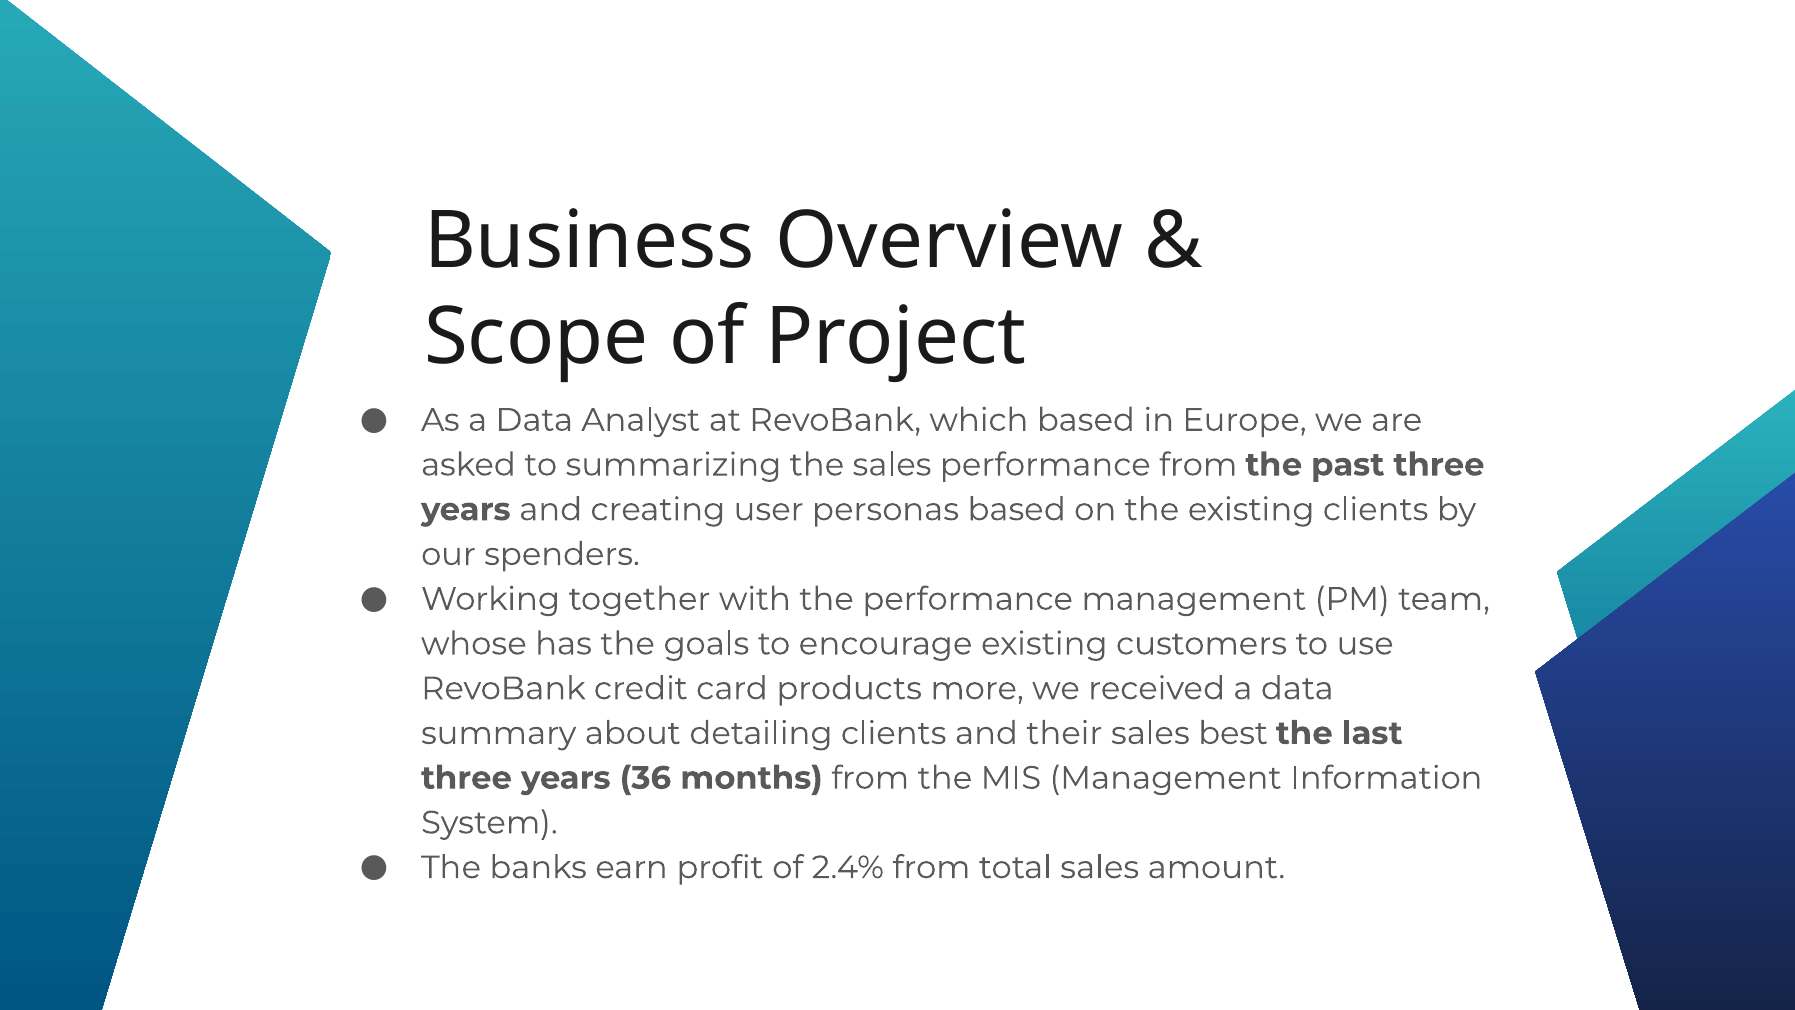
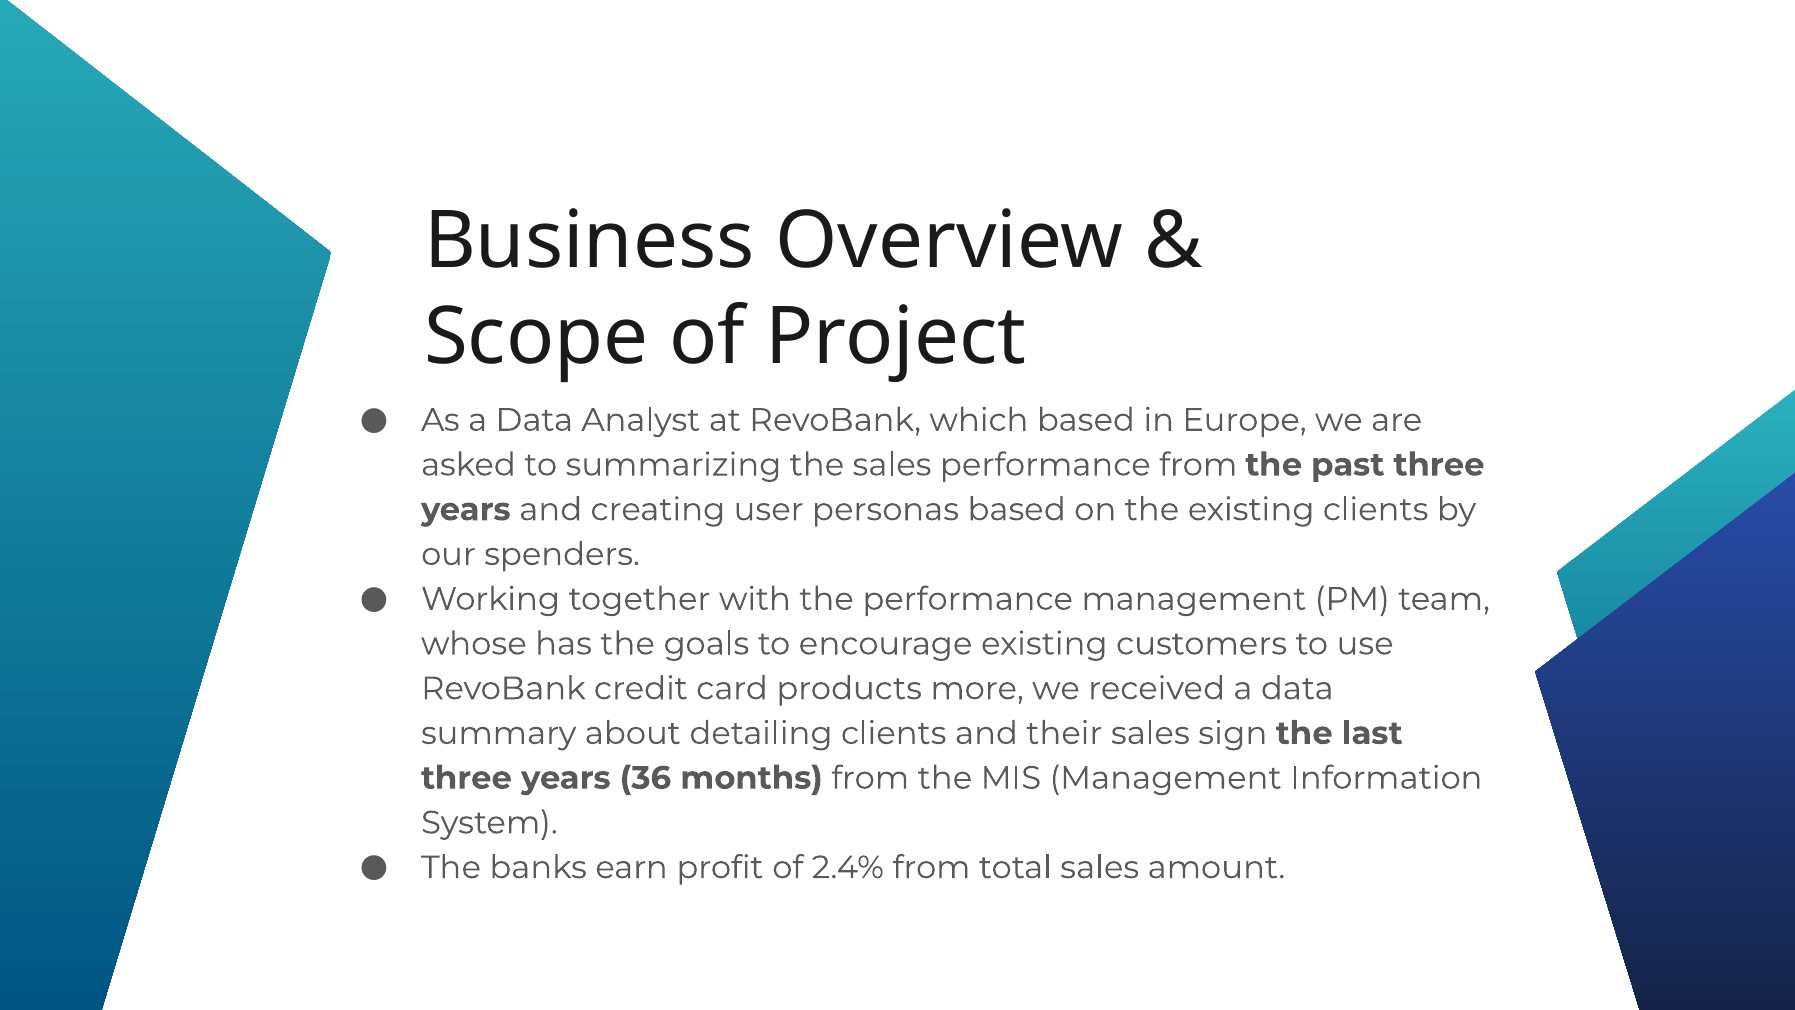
best: best -> sign (1233, 733)
